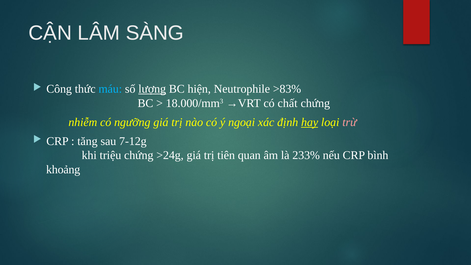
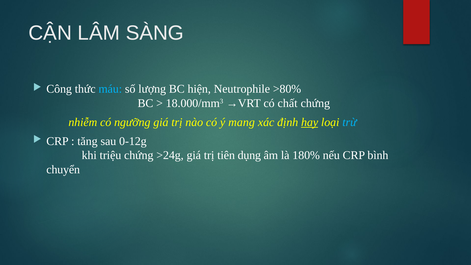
lượng underline: present -> none (152, 89)
>83%: >83% -> >80% (287, 89)
ngoại: ngoại -> mang (242, 122)
trừ colour: pink -> light blue (349, 122)
7-12g: 7-12g -> 0-12g (133, 141)
quan: quan -> dụng (249, 155)
233%: 233% -> 180% (306, 155)
khoảng: khoảng -> chuyển (63, 169)
